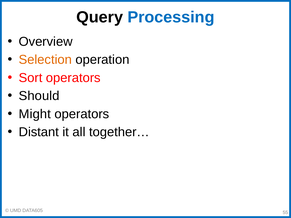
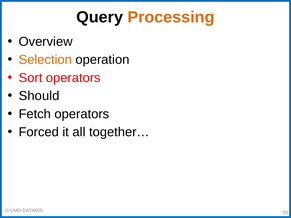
Processing colour: blue -> orange (171, 17)
Might: Might -> Fetch (35, 114)
Distant: Distant -> Forced (39, 132)
